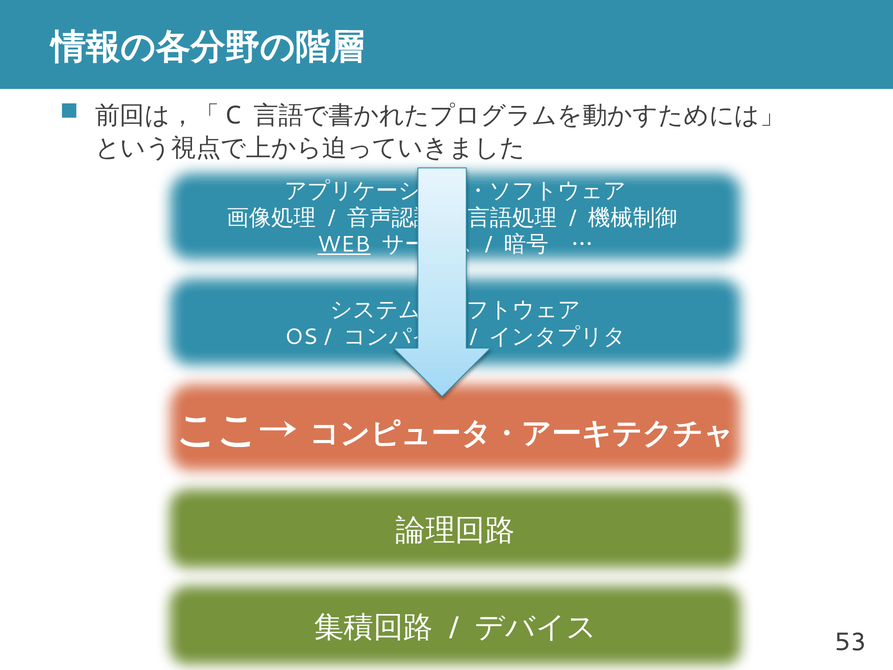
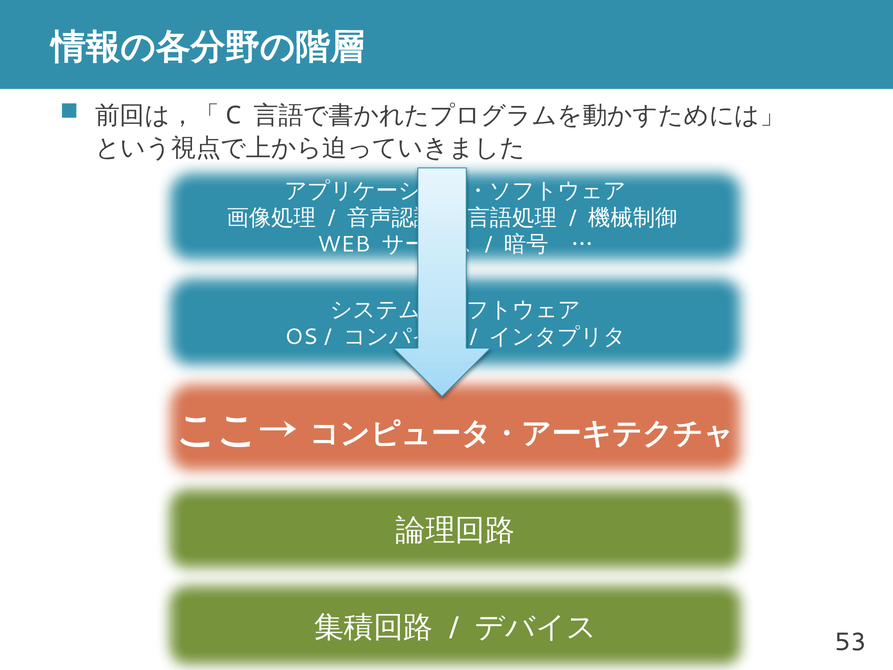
WEB underline: present -> none (344, 245)
